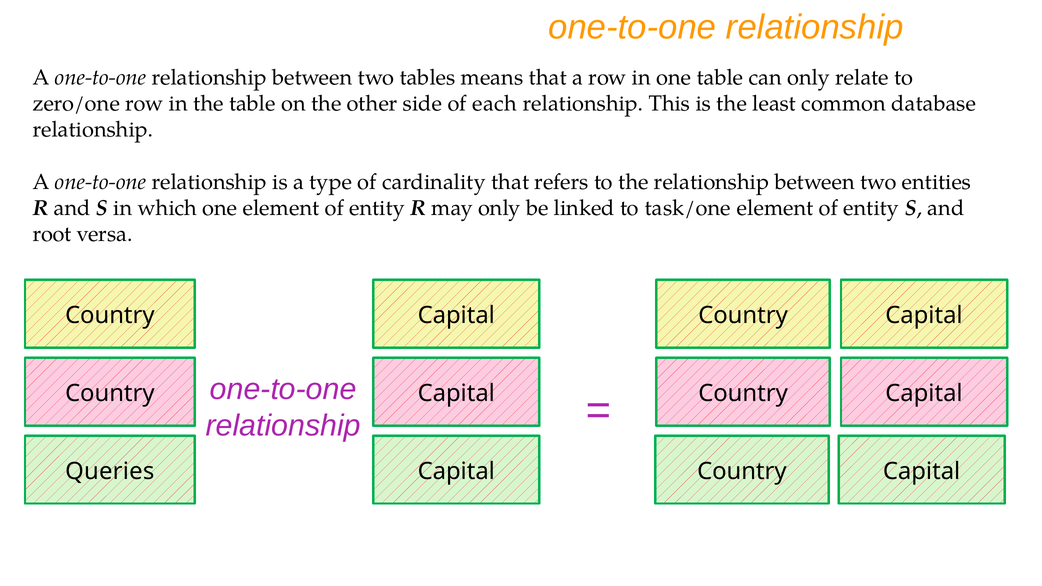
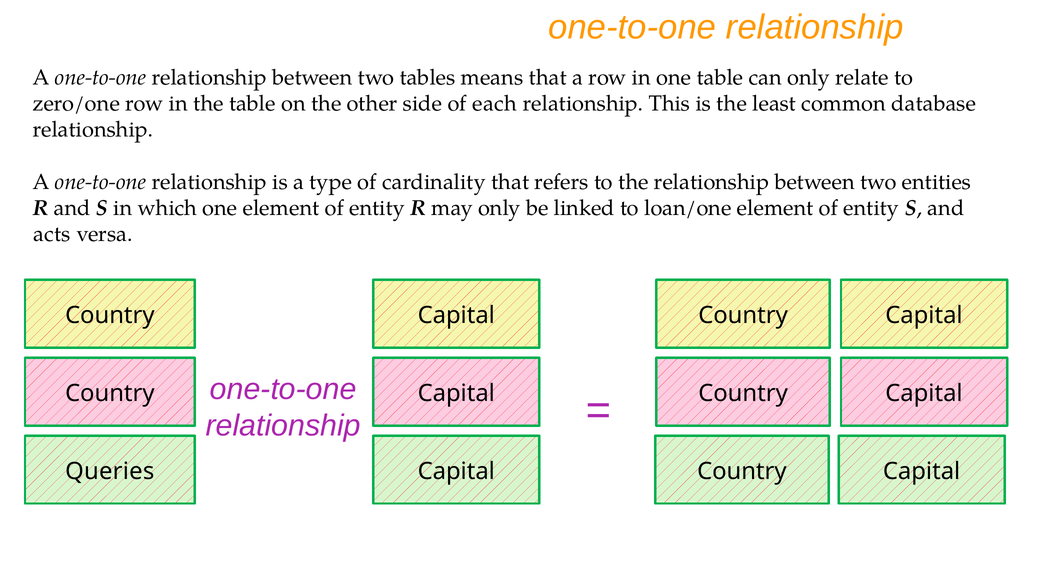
task/one: task/one -> loan/one (688, 208)
root: root -> acts (52, 234)
